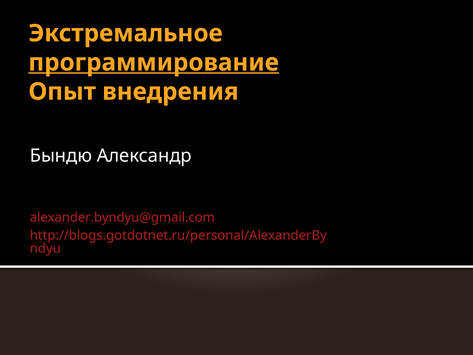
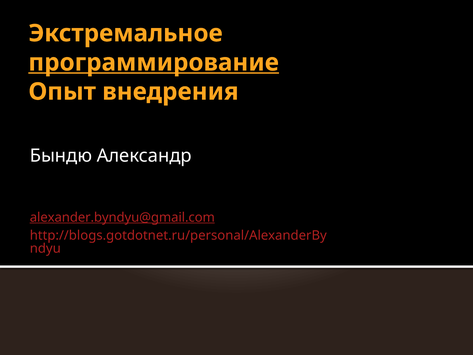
alexander.byndyu@gmail.com underline: none -> present (122, 217)
